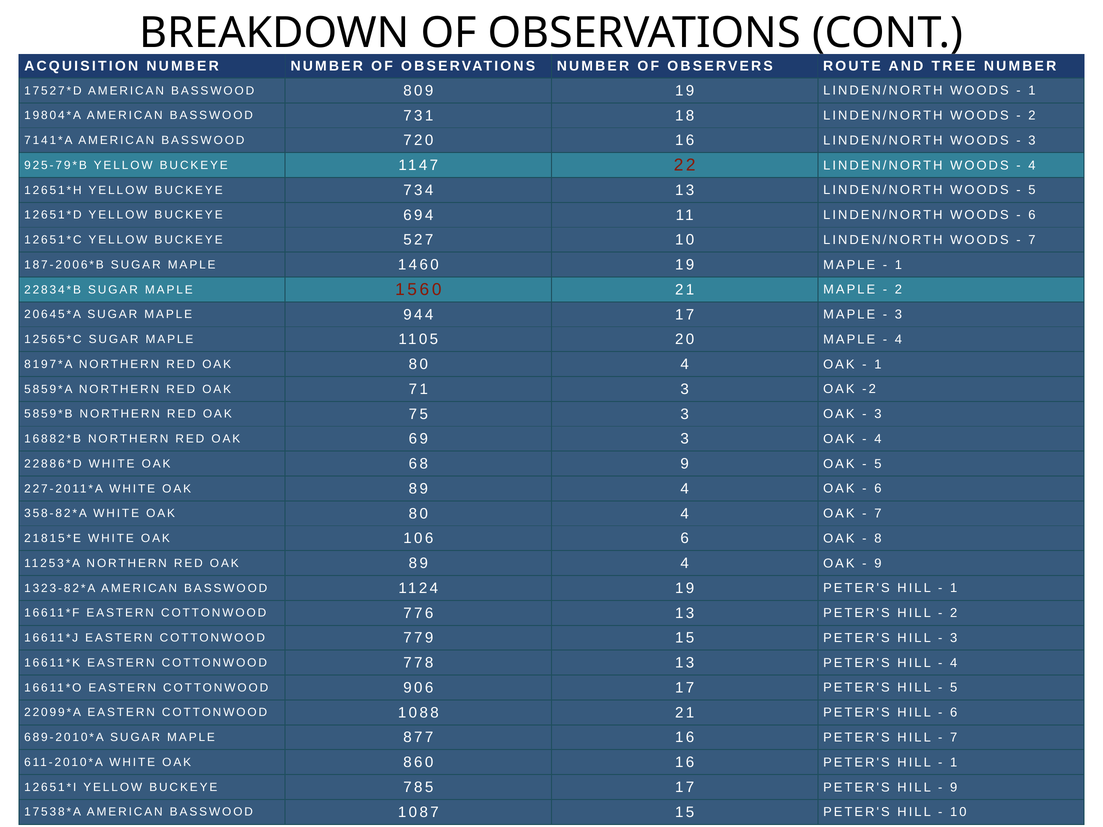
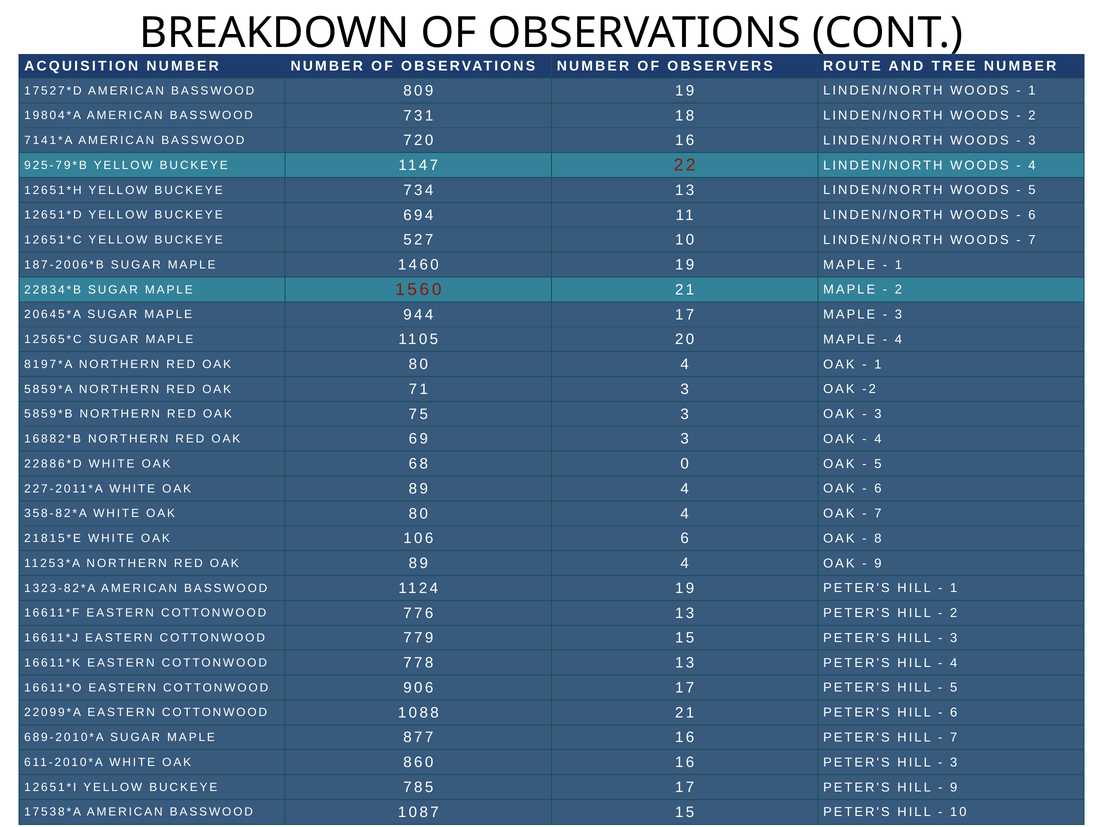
68 9: 9 -> 0 (685, 464)
1: 1 -> 3 (954, 763)
